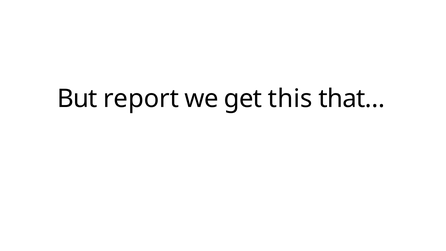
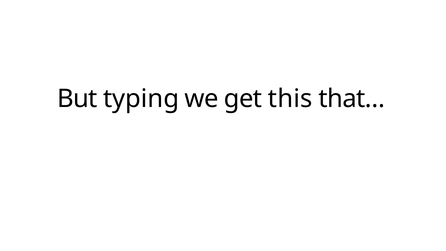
report: report -> typing (141, 99)
